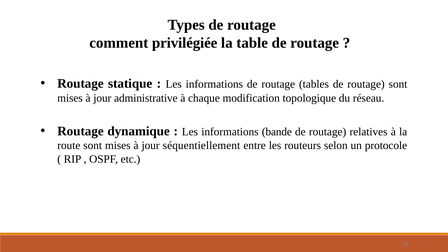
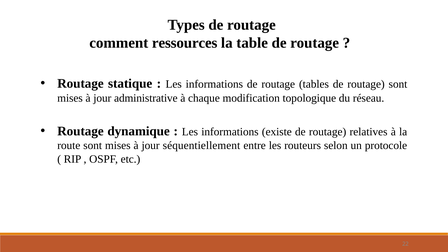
privilégiée: privilégiée -> ressources (185, 43)
bande: bande -> existe (277, 132)
